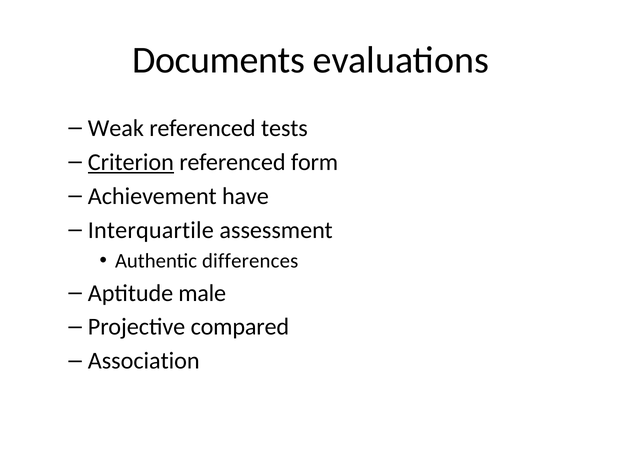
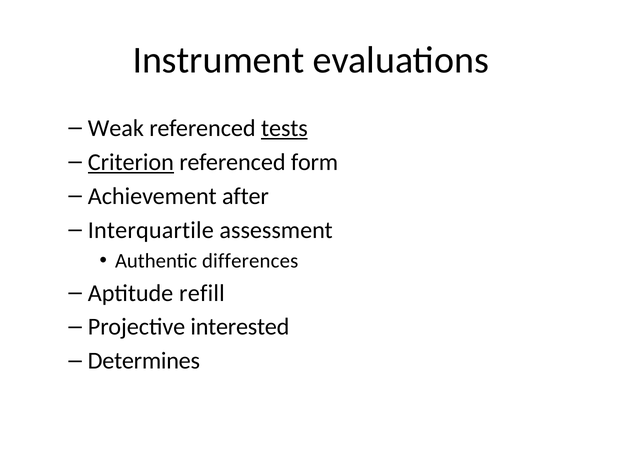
Documents: Documents -> Instrument (218, 60)
tests underline: none -> present (284, 128)
have: have -> after (245, 196)
male: male -> refill (202, 293)
compared: compared -> interested (240, 327)
Association: Association -> Determines (144, 361)
